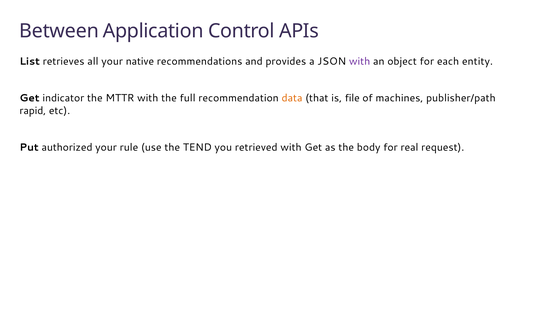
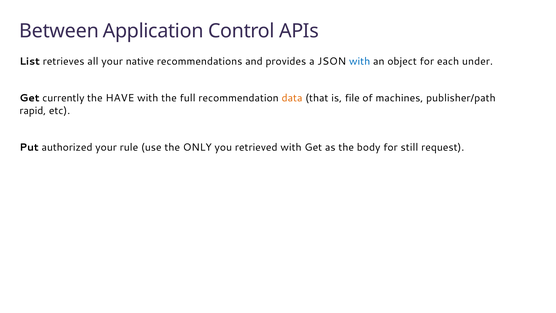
with colour: purple -> blue (360, 61)
entity: entity -> under (477, 61)
indicator: indicator -> currently (63, 98)
MTTR: MTTR -> HAVE (120, 98)
TEND: TEND -> ONLY (197, 147)
real: real -> still (409, 147)
